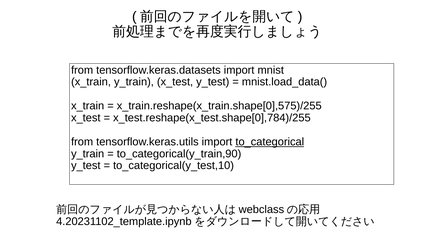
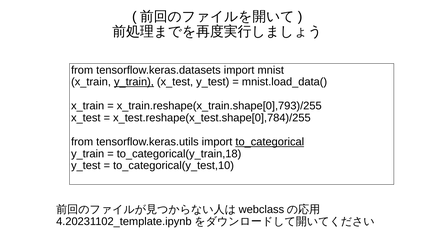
y_train underline: none -> present (134, 82)
x_train.reshape(x_train.shape[0],575)/255: x_train.reshape(x_train.shape[0],575)/255 -> x_train.reshape(x_train.shape[0],793)/255 (219, 106)
to_categorical(y_train,90: to_categorical(y_train,90 -> to_categorical(y_train,18 (179, 153)
